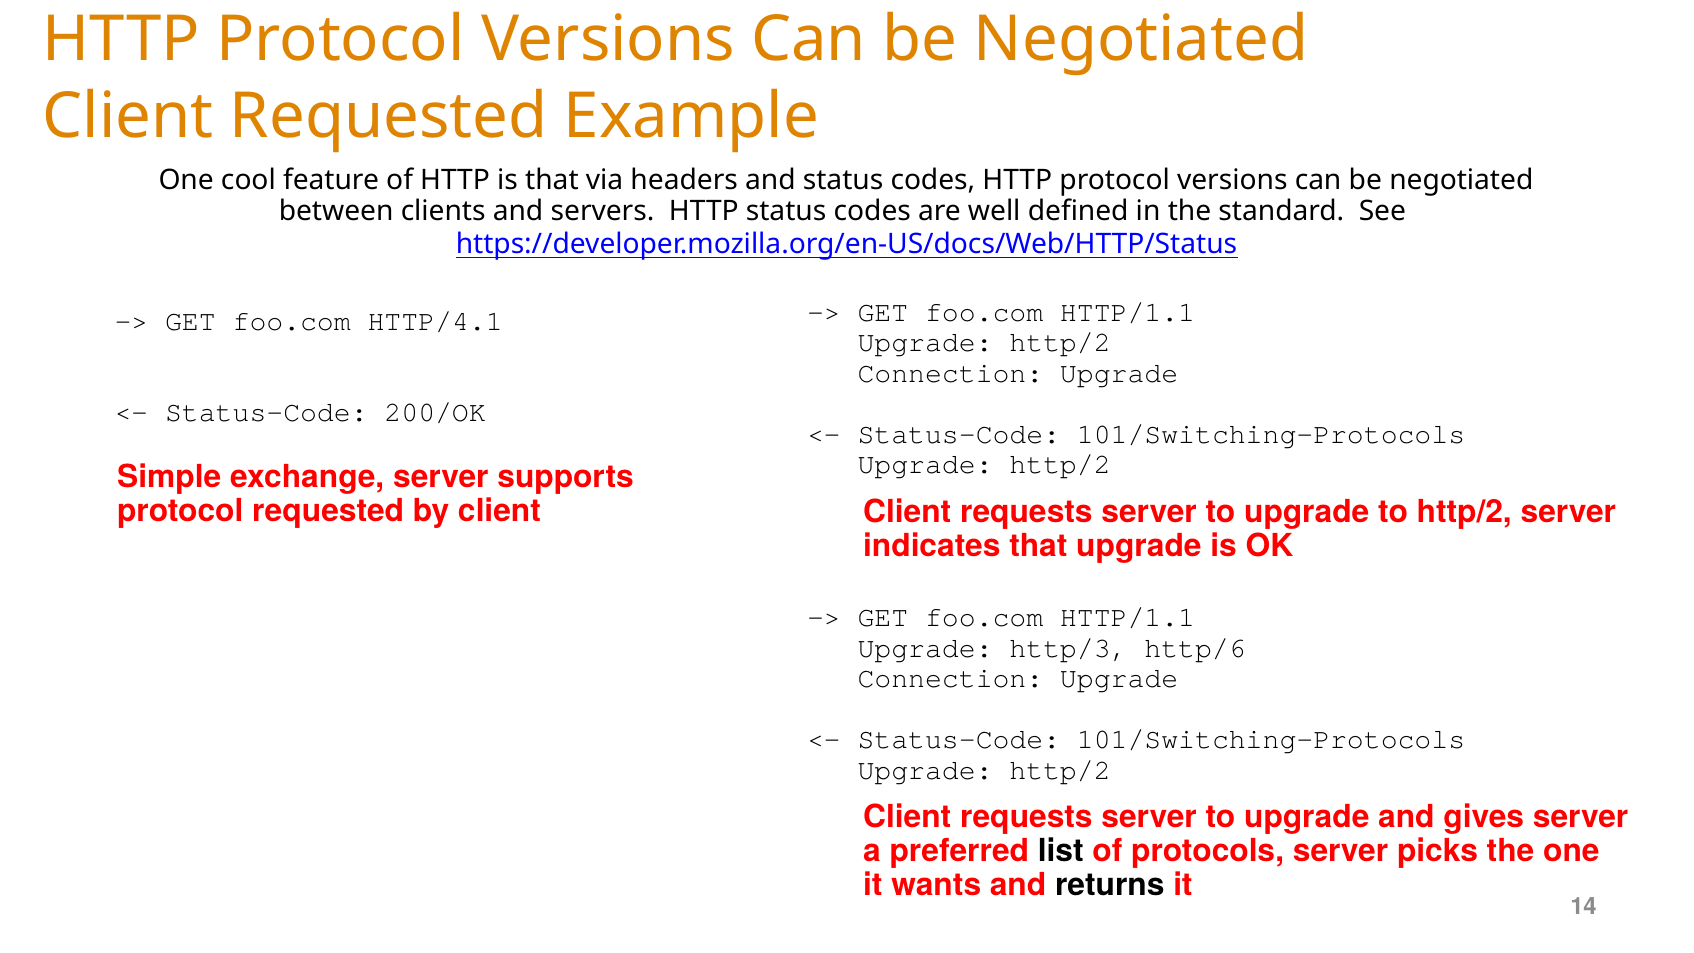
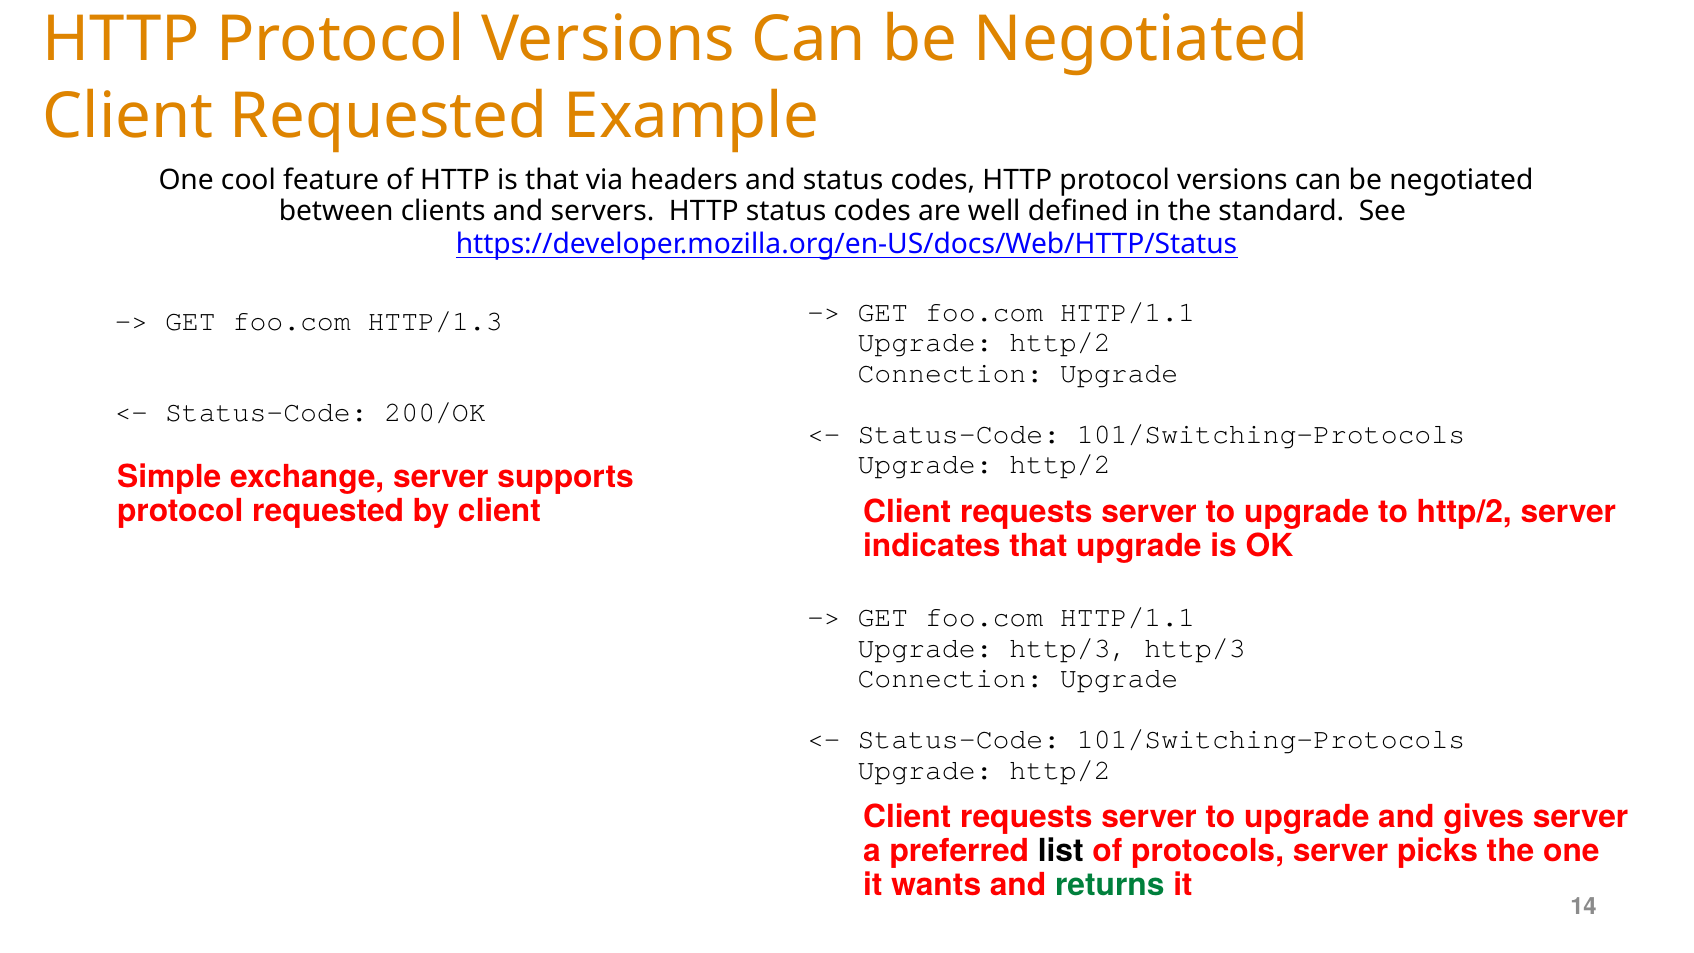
HTTP/4.1: HTTP/4.1 -> HTTP/1.3 (435, 321)
http/3 http/6: http/6 -> http/3 (1195, 648)
returns colour: black -> green (1110, 885)
